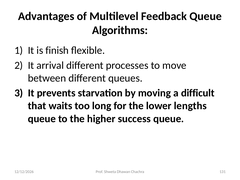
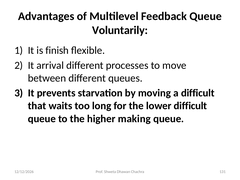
Algorithms: Algorithms -> Voluntarily (120, 30)
lower lengths: lengths -> difficult (190, 106)
success: success -> making (134, 119)
